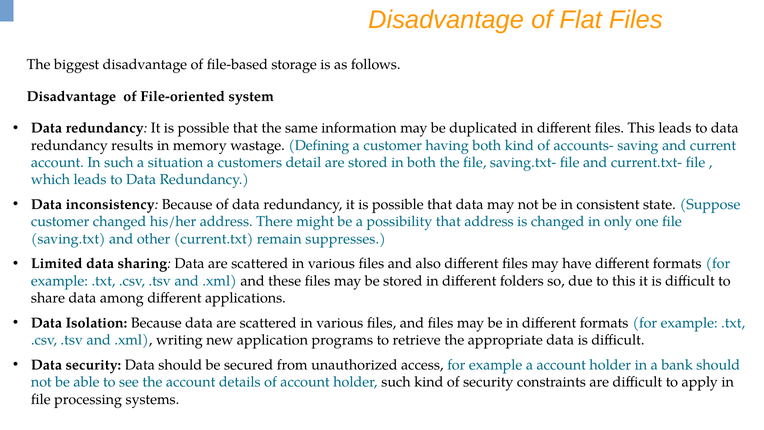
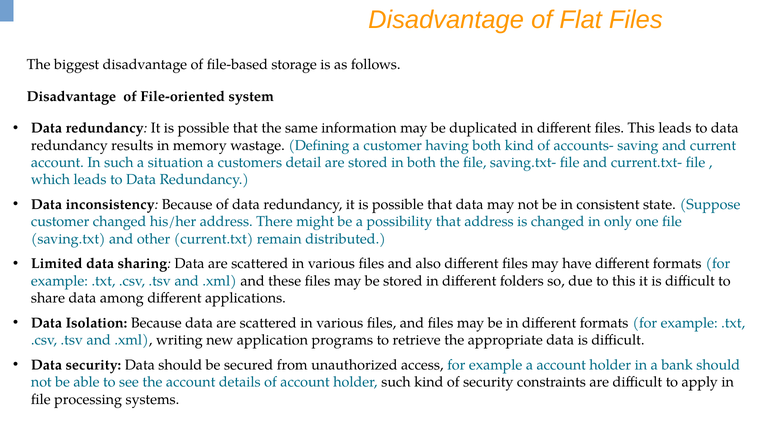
suppresses: suppresses -> distributed (346, 239)
